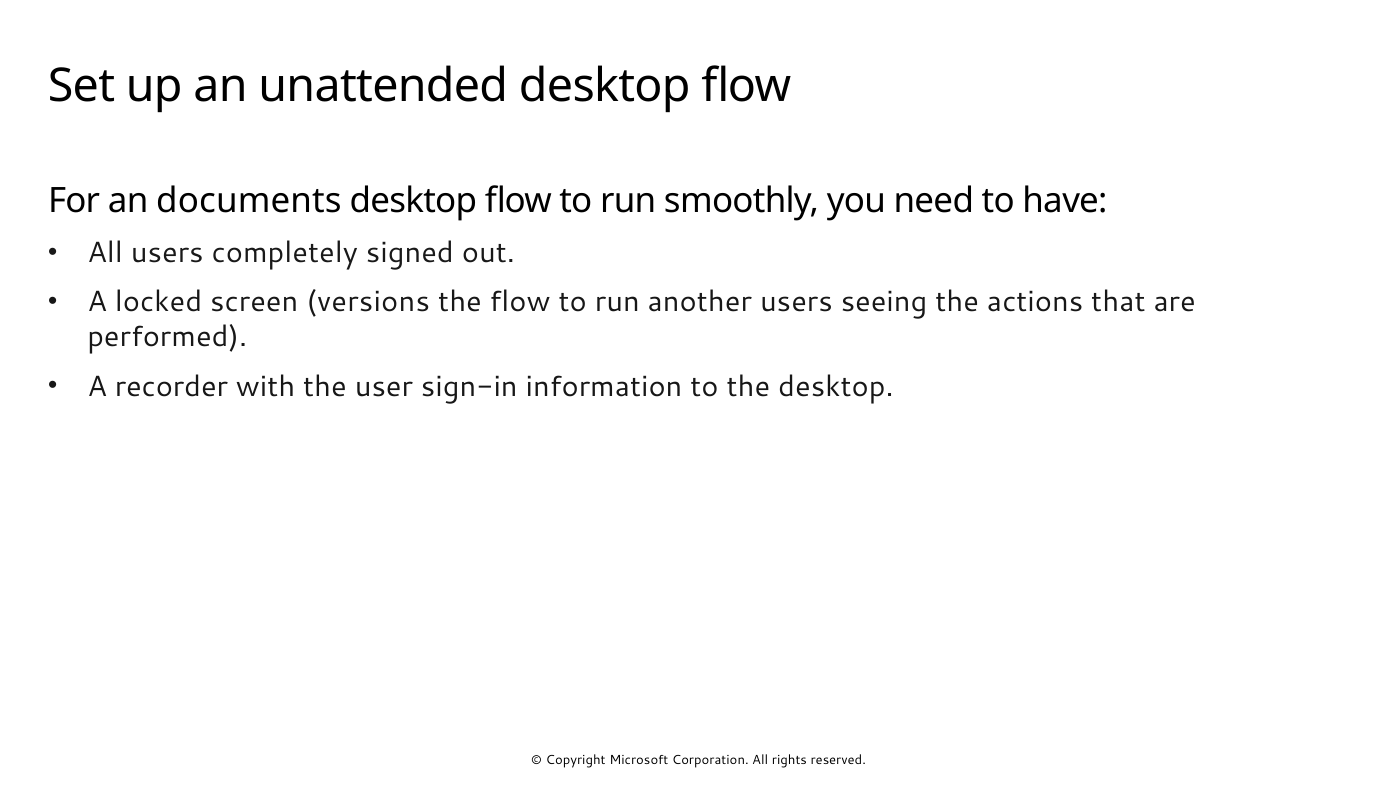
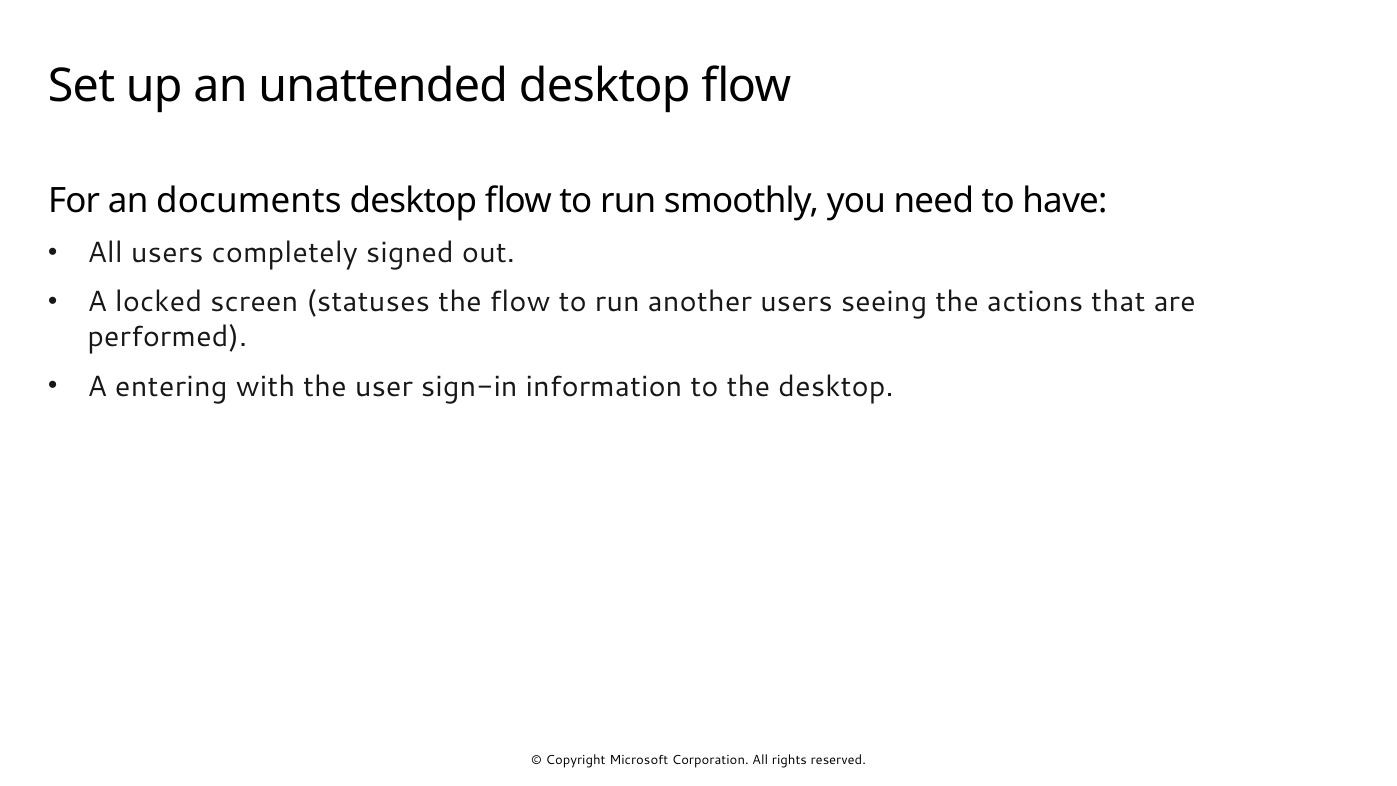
versions: versions -> statuses (368, 302)
recorder: recorder -> entering (171, 386)
